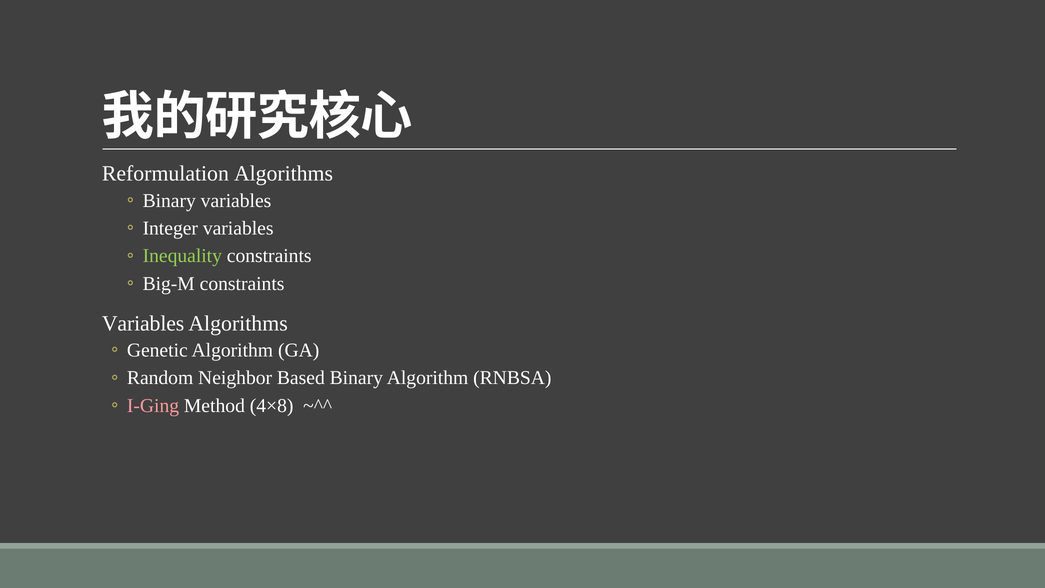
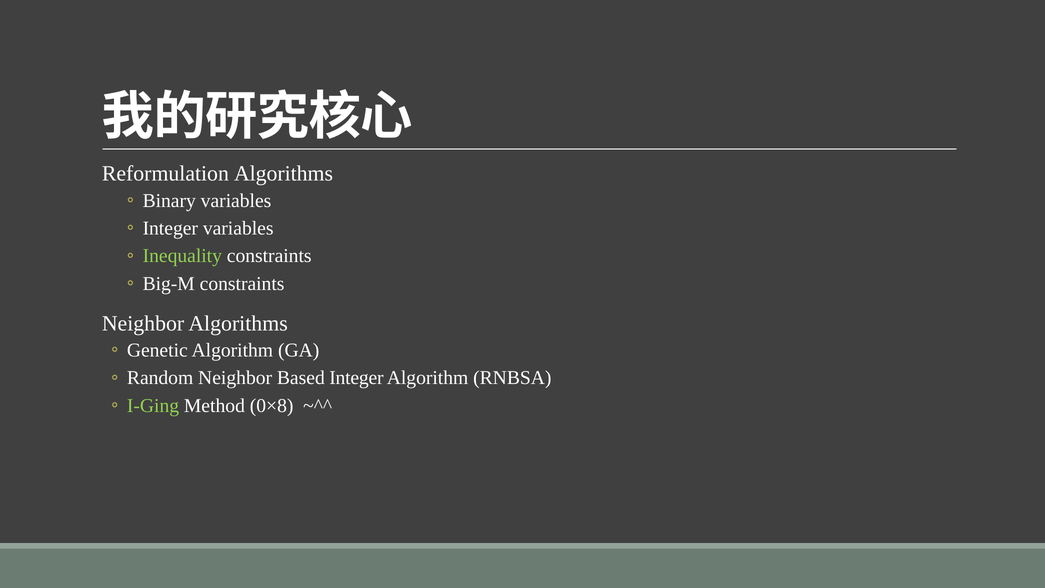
Variables: Variables -> Neighbor (143, 323)
Based Binary: Binary -> Integer (356, 378)
I-Ging colour: pink -> light green (153, 405)
4×8: 4×8 -> 0×8 (272, 405)
